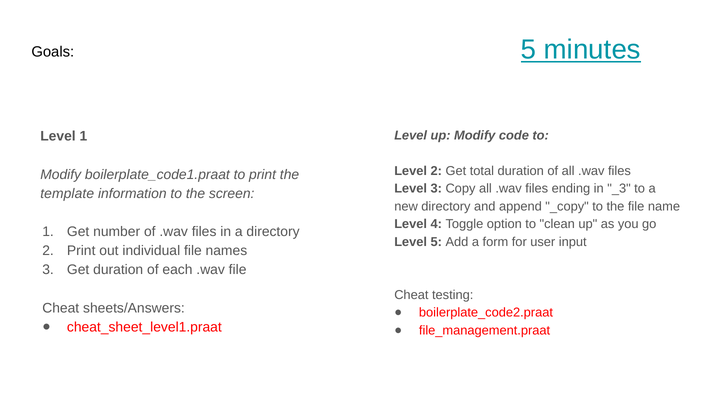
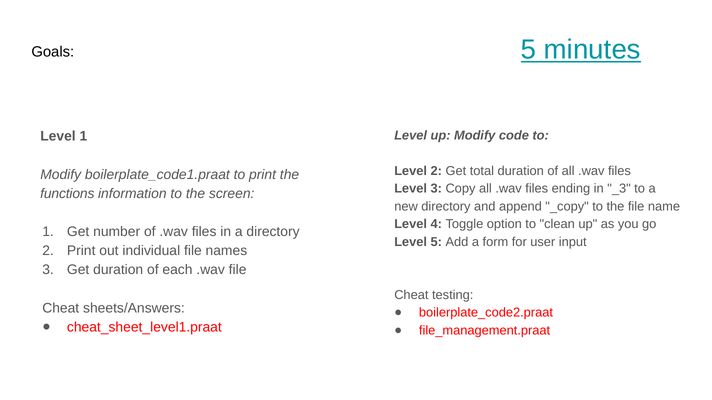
template: template -> functions (67, 194)
